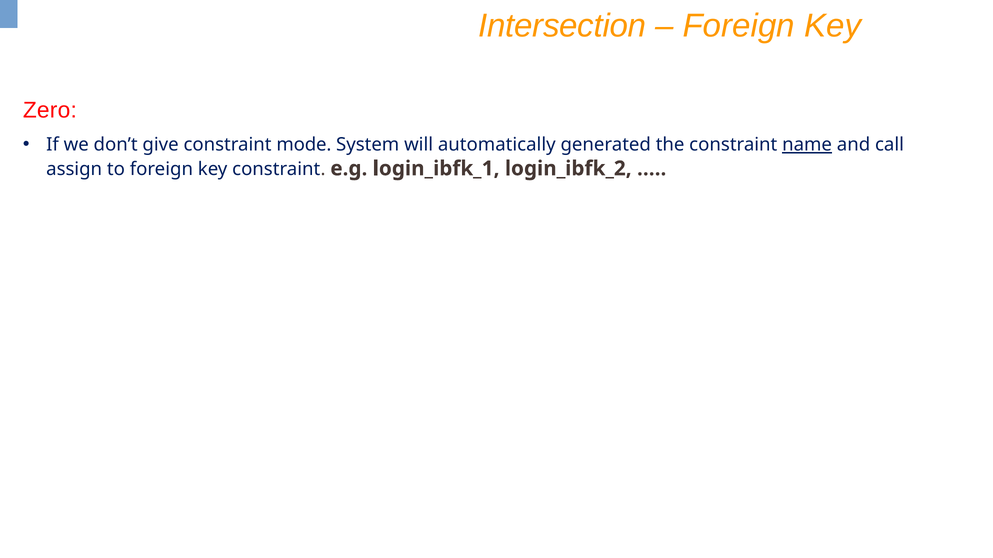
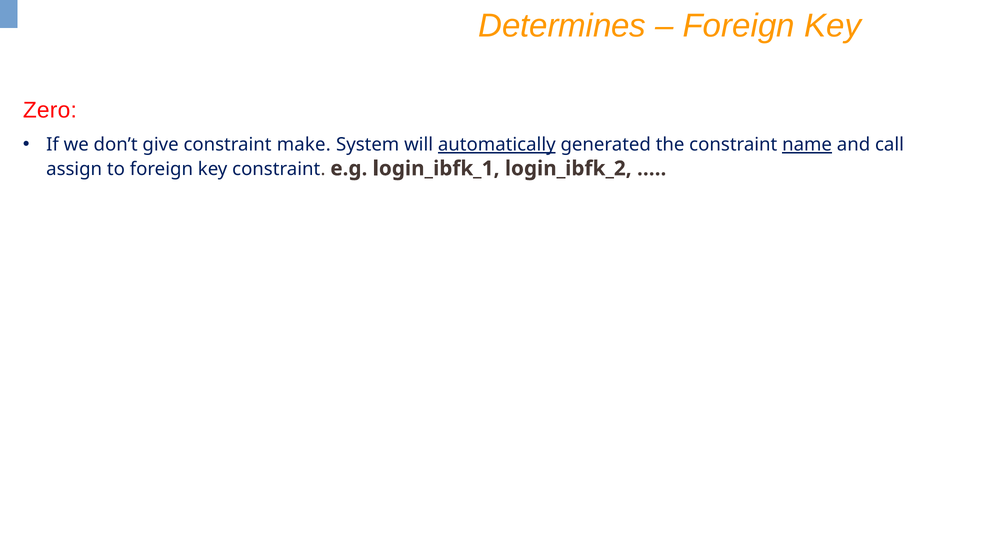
Intersection: Intersection -> Determines (562, 26)
mode: mode -> make (304, 145)
automatically underline: none -> present (497, 145)
